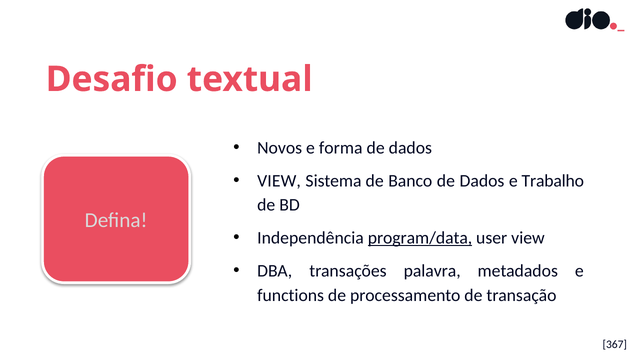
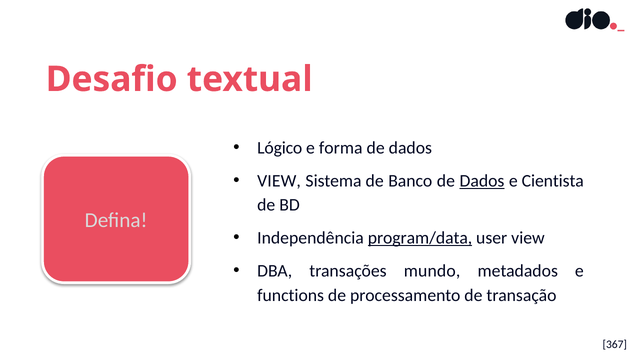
Novos: Novos -> Lógico (280, 148)
Dados underline: none -> present (482, 181)
Trabalho: Trabalho -> Cientista (553, 181)
palavra: palavra -> mundo (432, 271)
